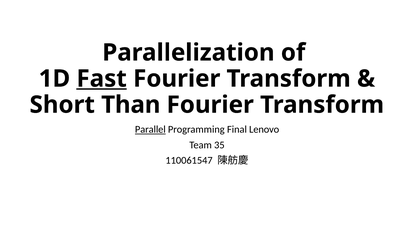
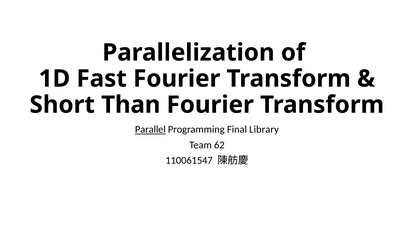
Fast underline: present -> none (102, 79)
Lenovo: Lenovo -> Library (264, 129)
35: 35 -> 62 (219, 145)
